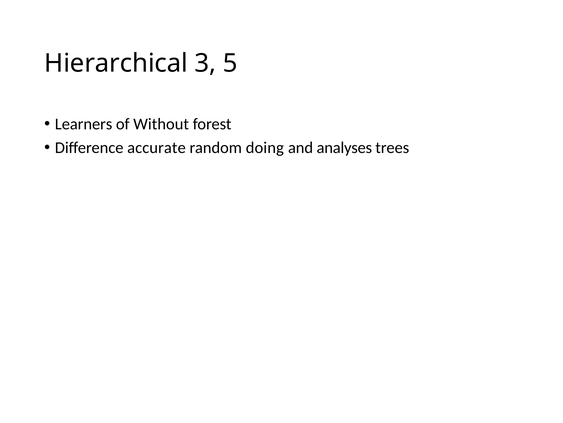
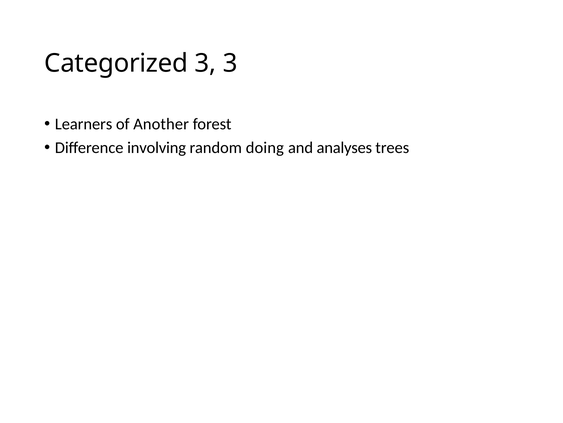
Hierarchical: Hierarchical -> Categorized (116, 63)
3 5: 5 -> 3 (230, 63)
Without: Without -> Another (161, 124)
accurate: accurate -> involving (157, 148)
